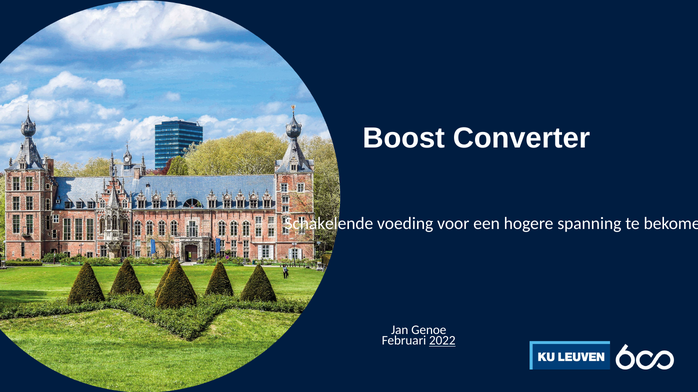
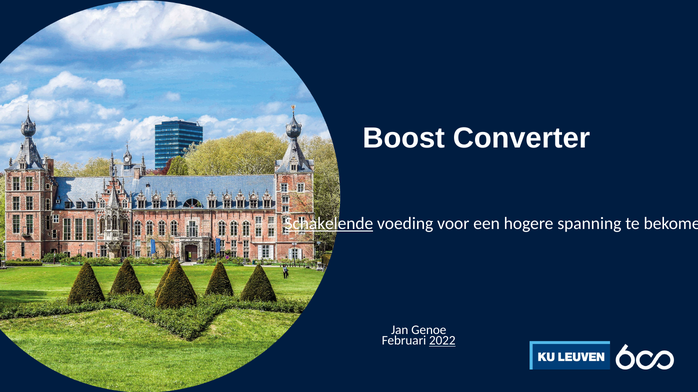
Schakelende underline: none -> present (329, 224)
